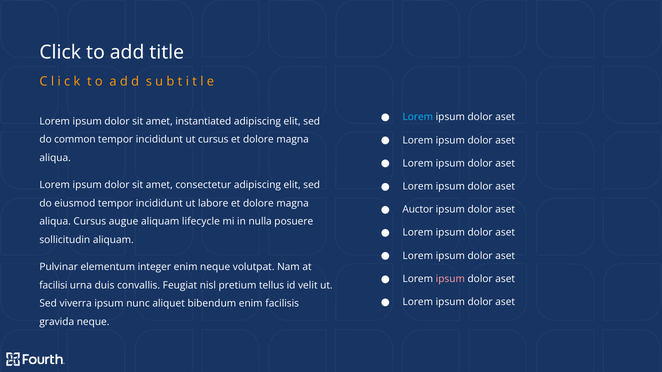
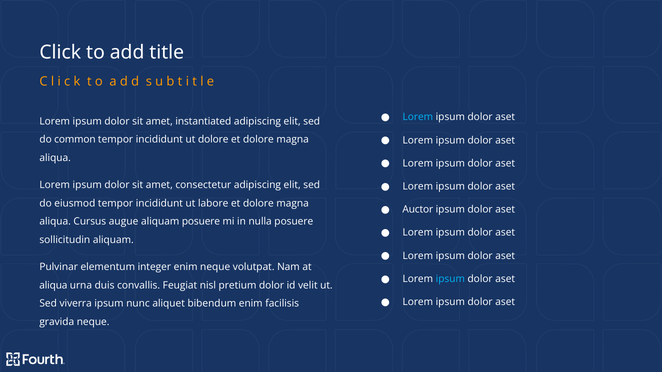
ut cursus: cursus -> dolore (213, 140)
aliquam lifecycle: lifecycle -> posuere (201, 222)
ipsum colour: pink -> light blue (450, 279)
facilisi: facilisi -> aliqua (53, 286)
pretium tellus: tellus -> dolor (272, 286)
